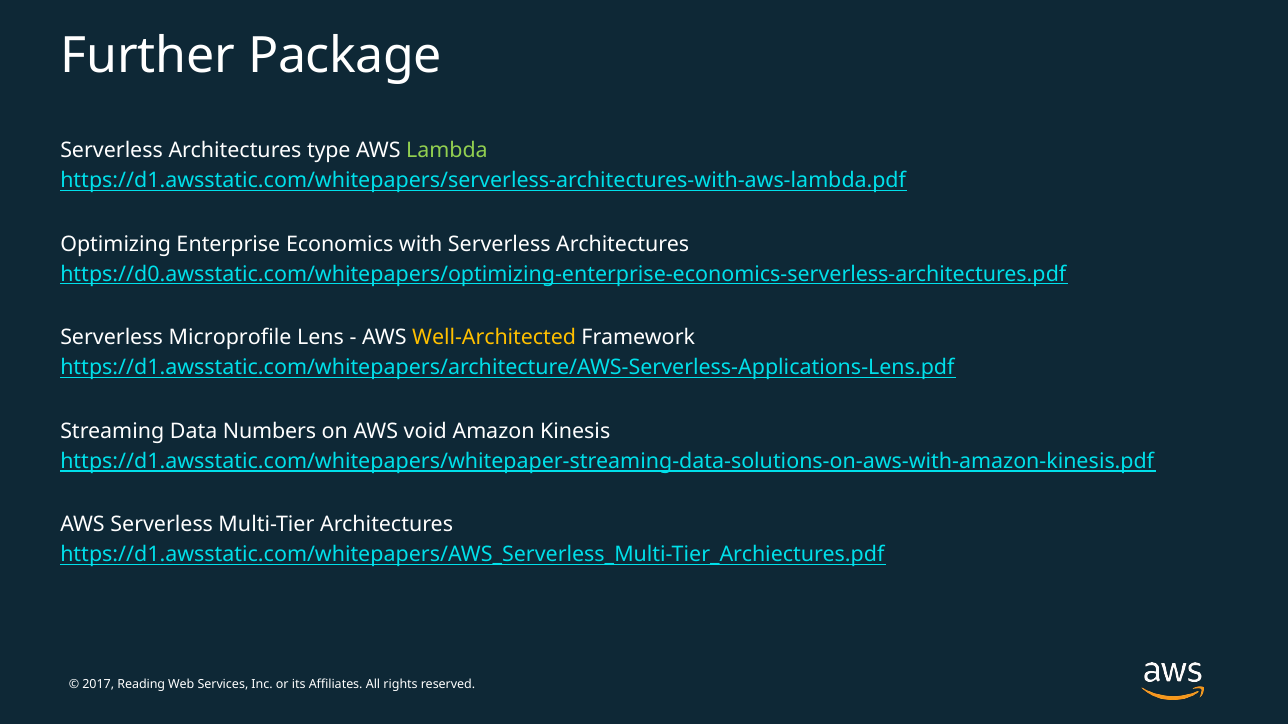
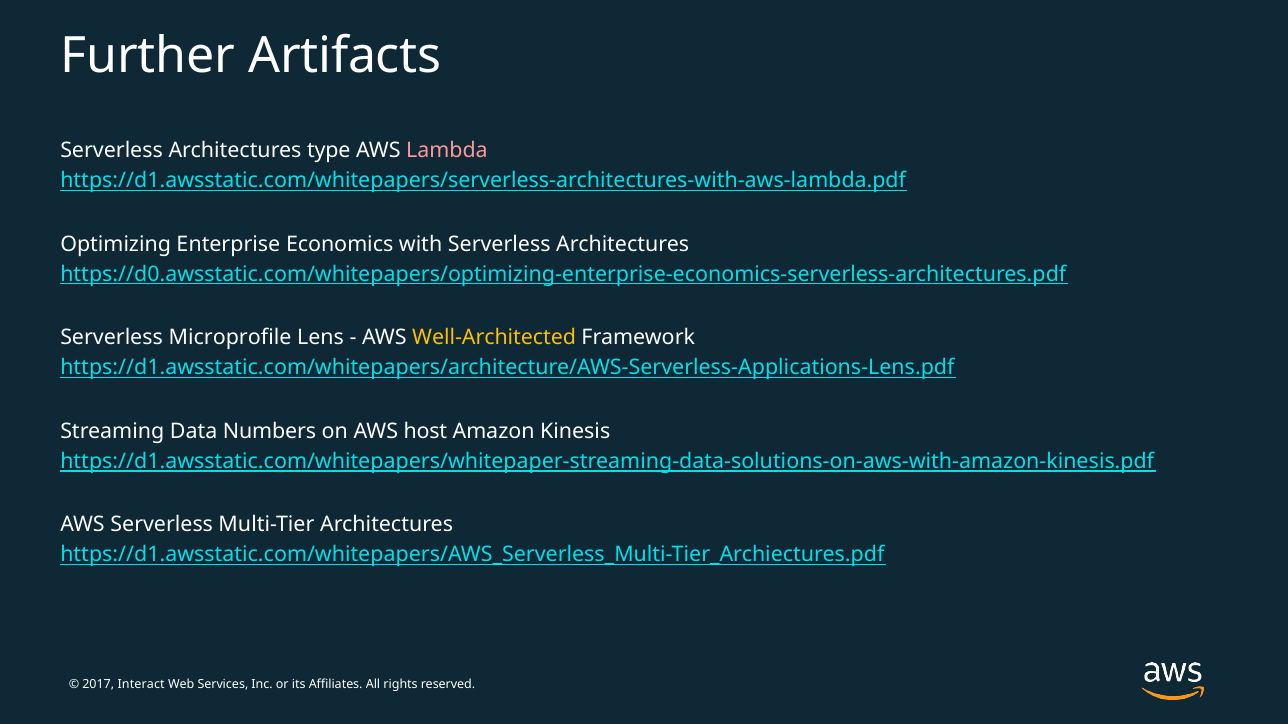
Package: Package -> Artifacts (345, 56)
Lambda colour: light green -> pink (447, 151)
void: void -> host (425, 432)
Reading: Reading -> Interact (141, 685)
